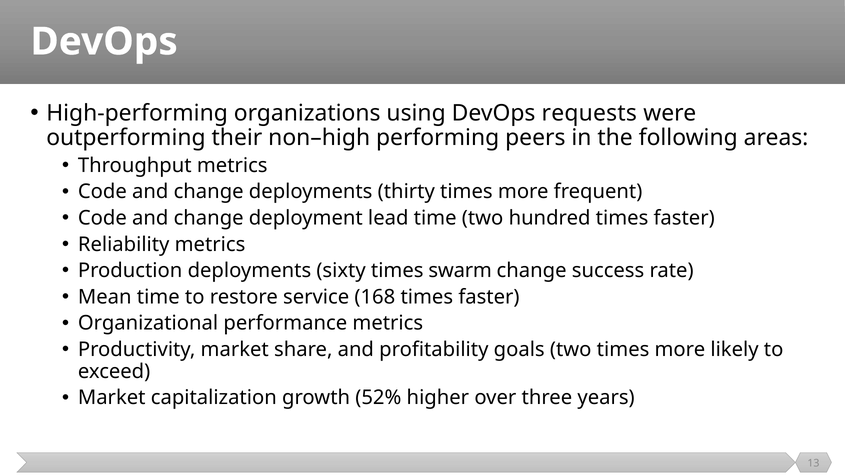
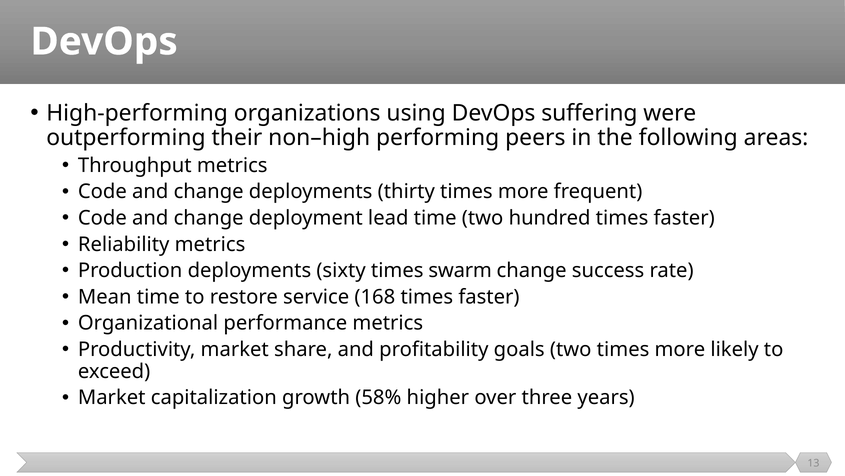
requests: requests -> suffering (589, 113)
52%: 52% -> 58% (378, 397)
